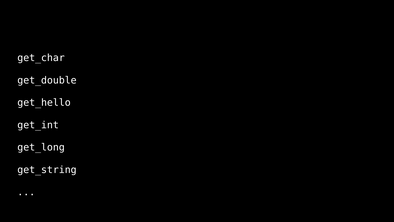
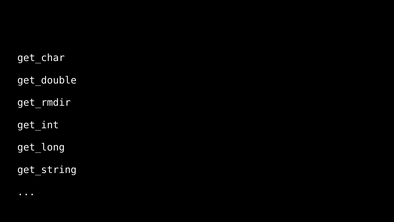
get_hello: get_hello -> get_rmdir (44, 102)
